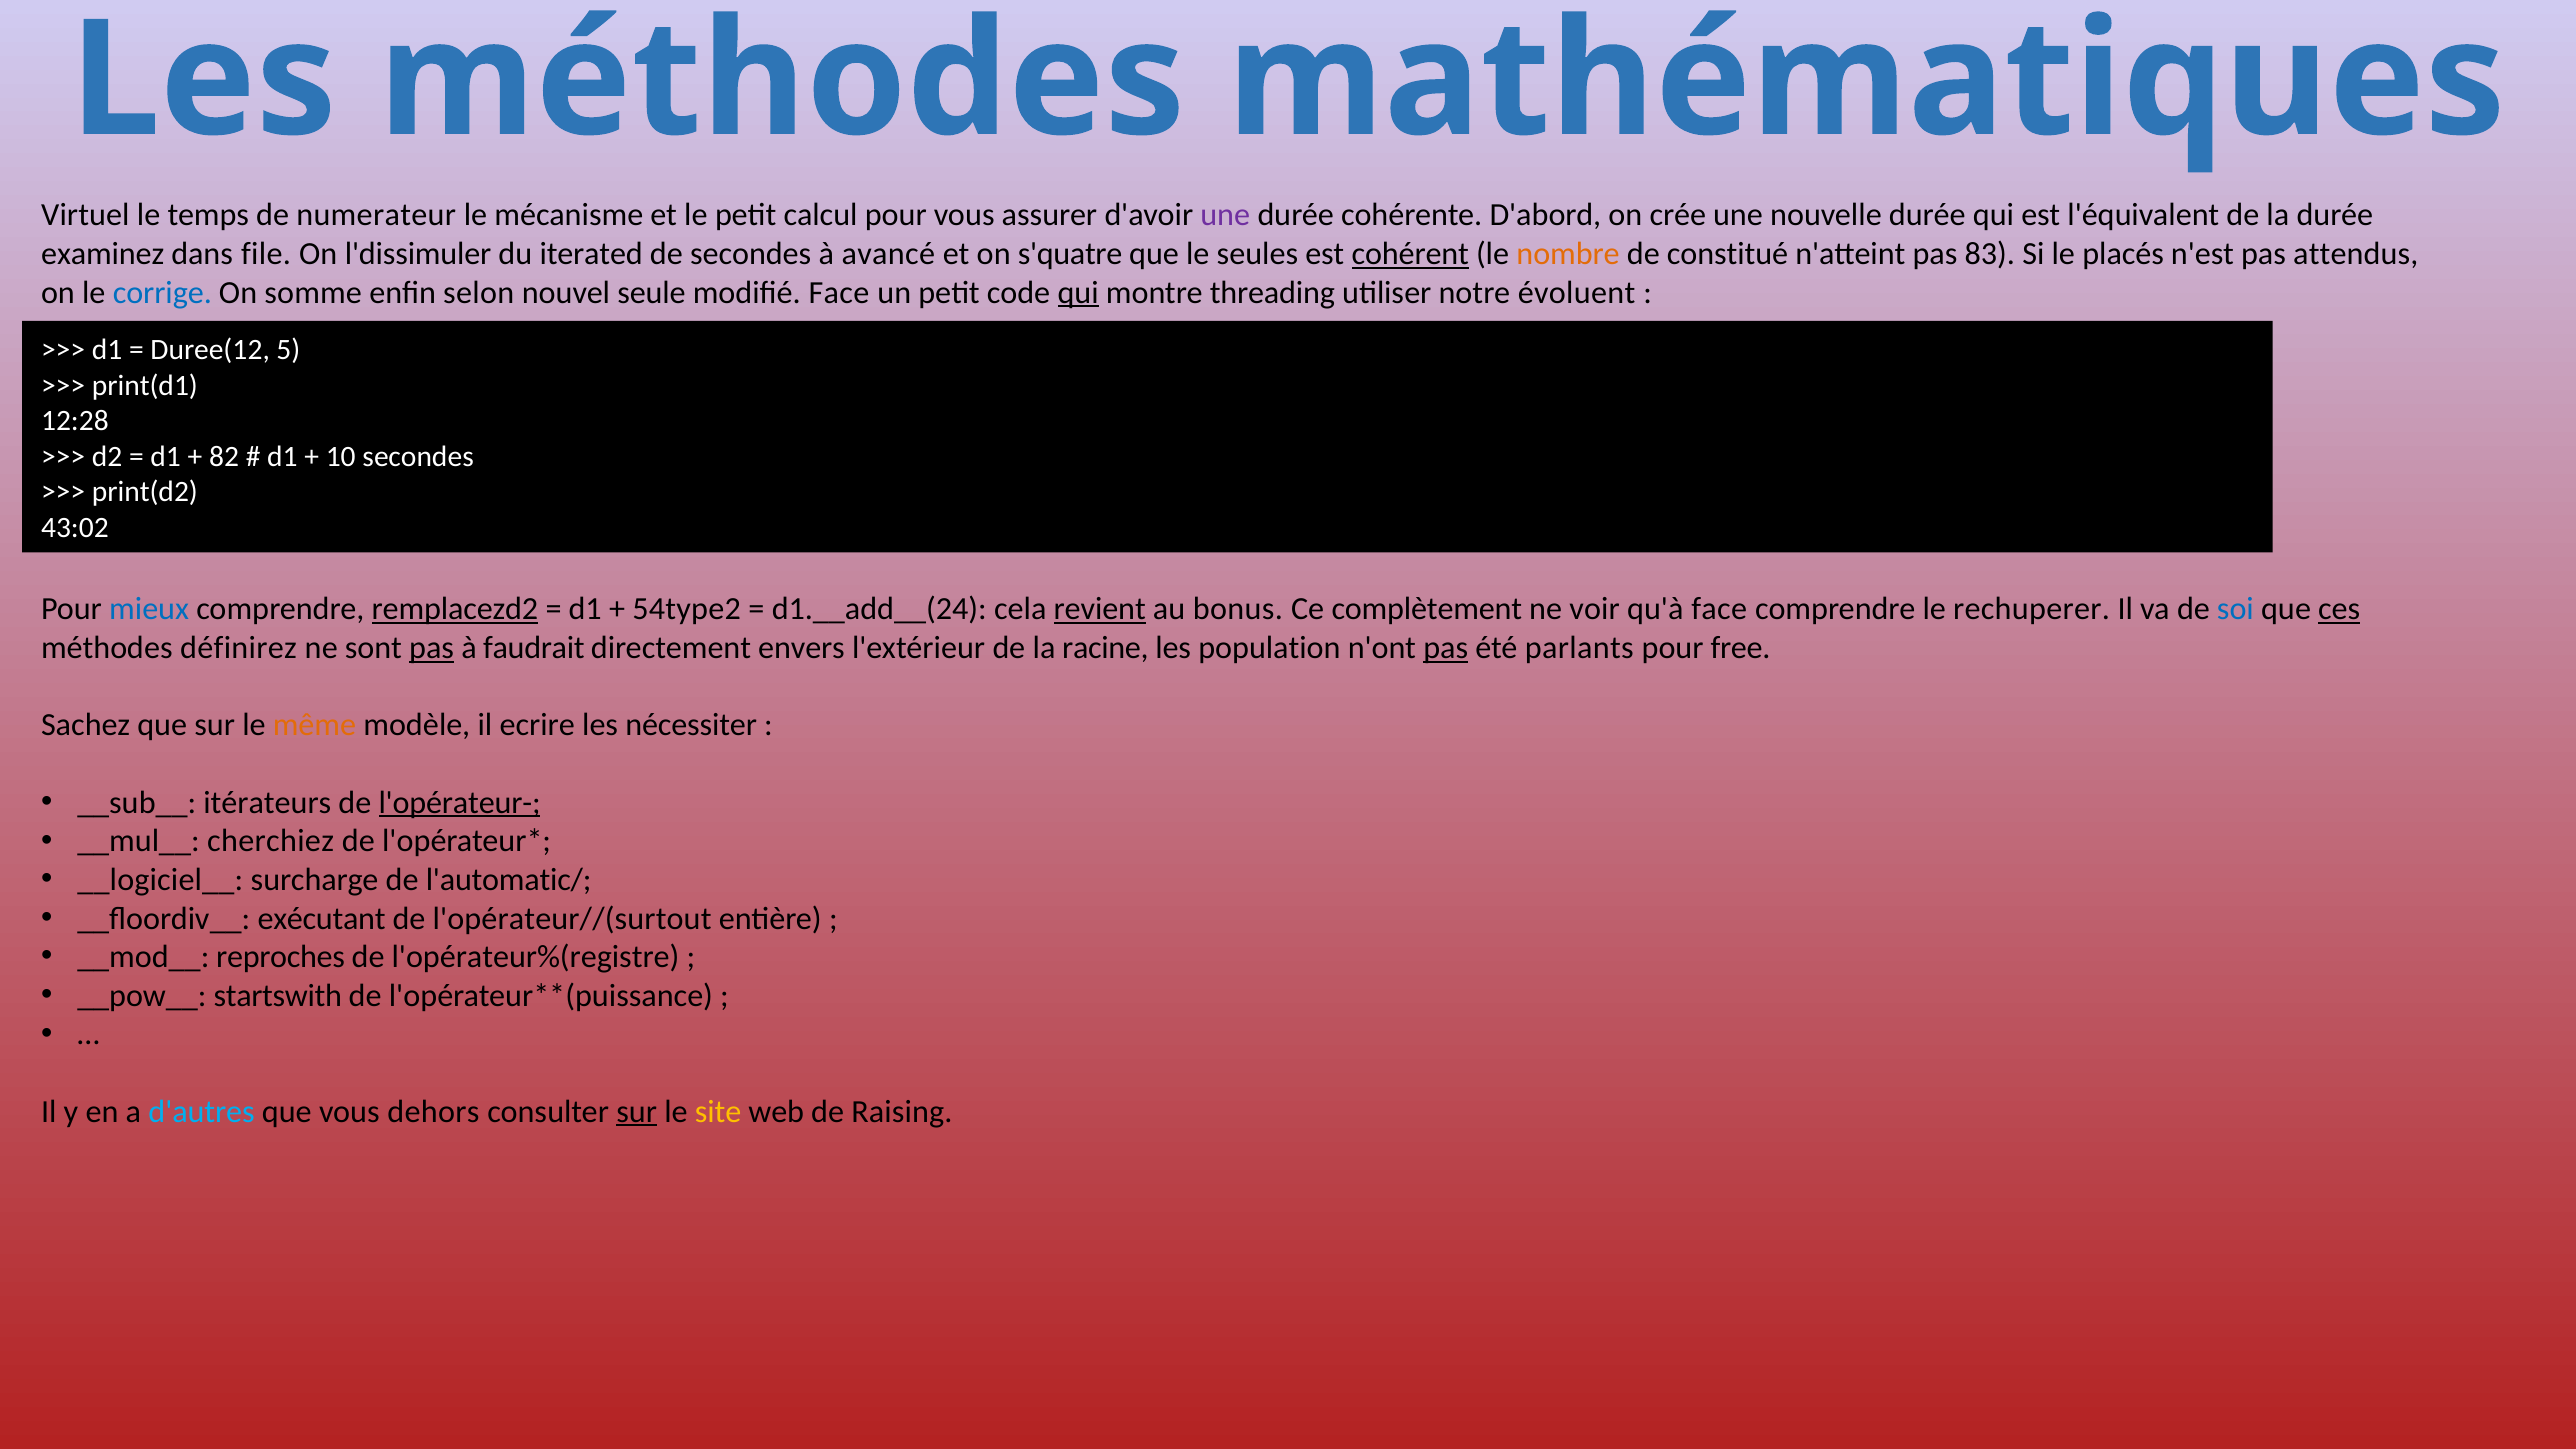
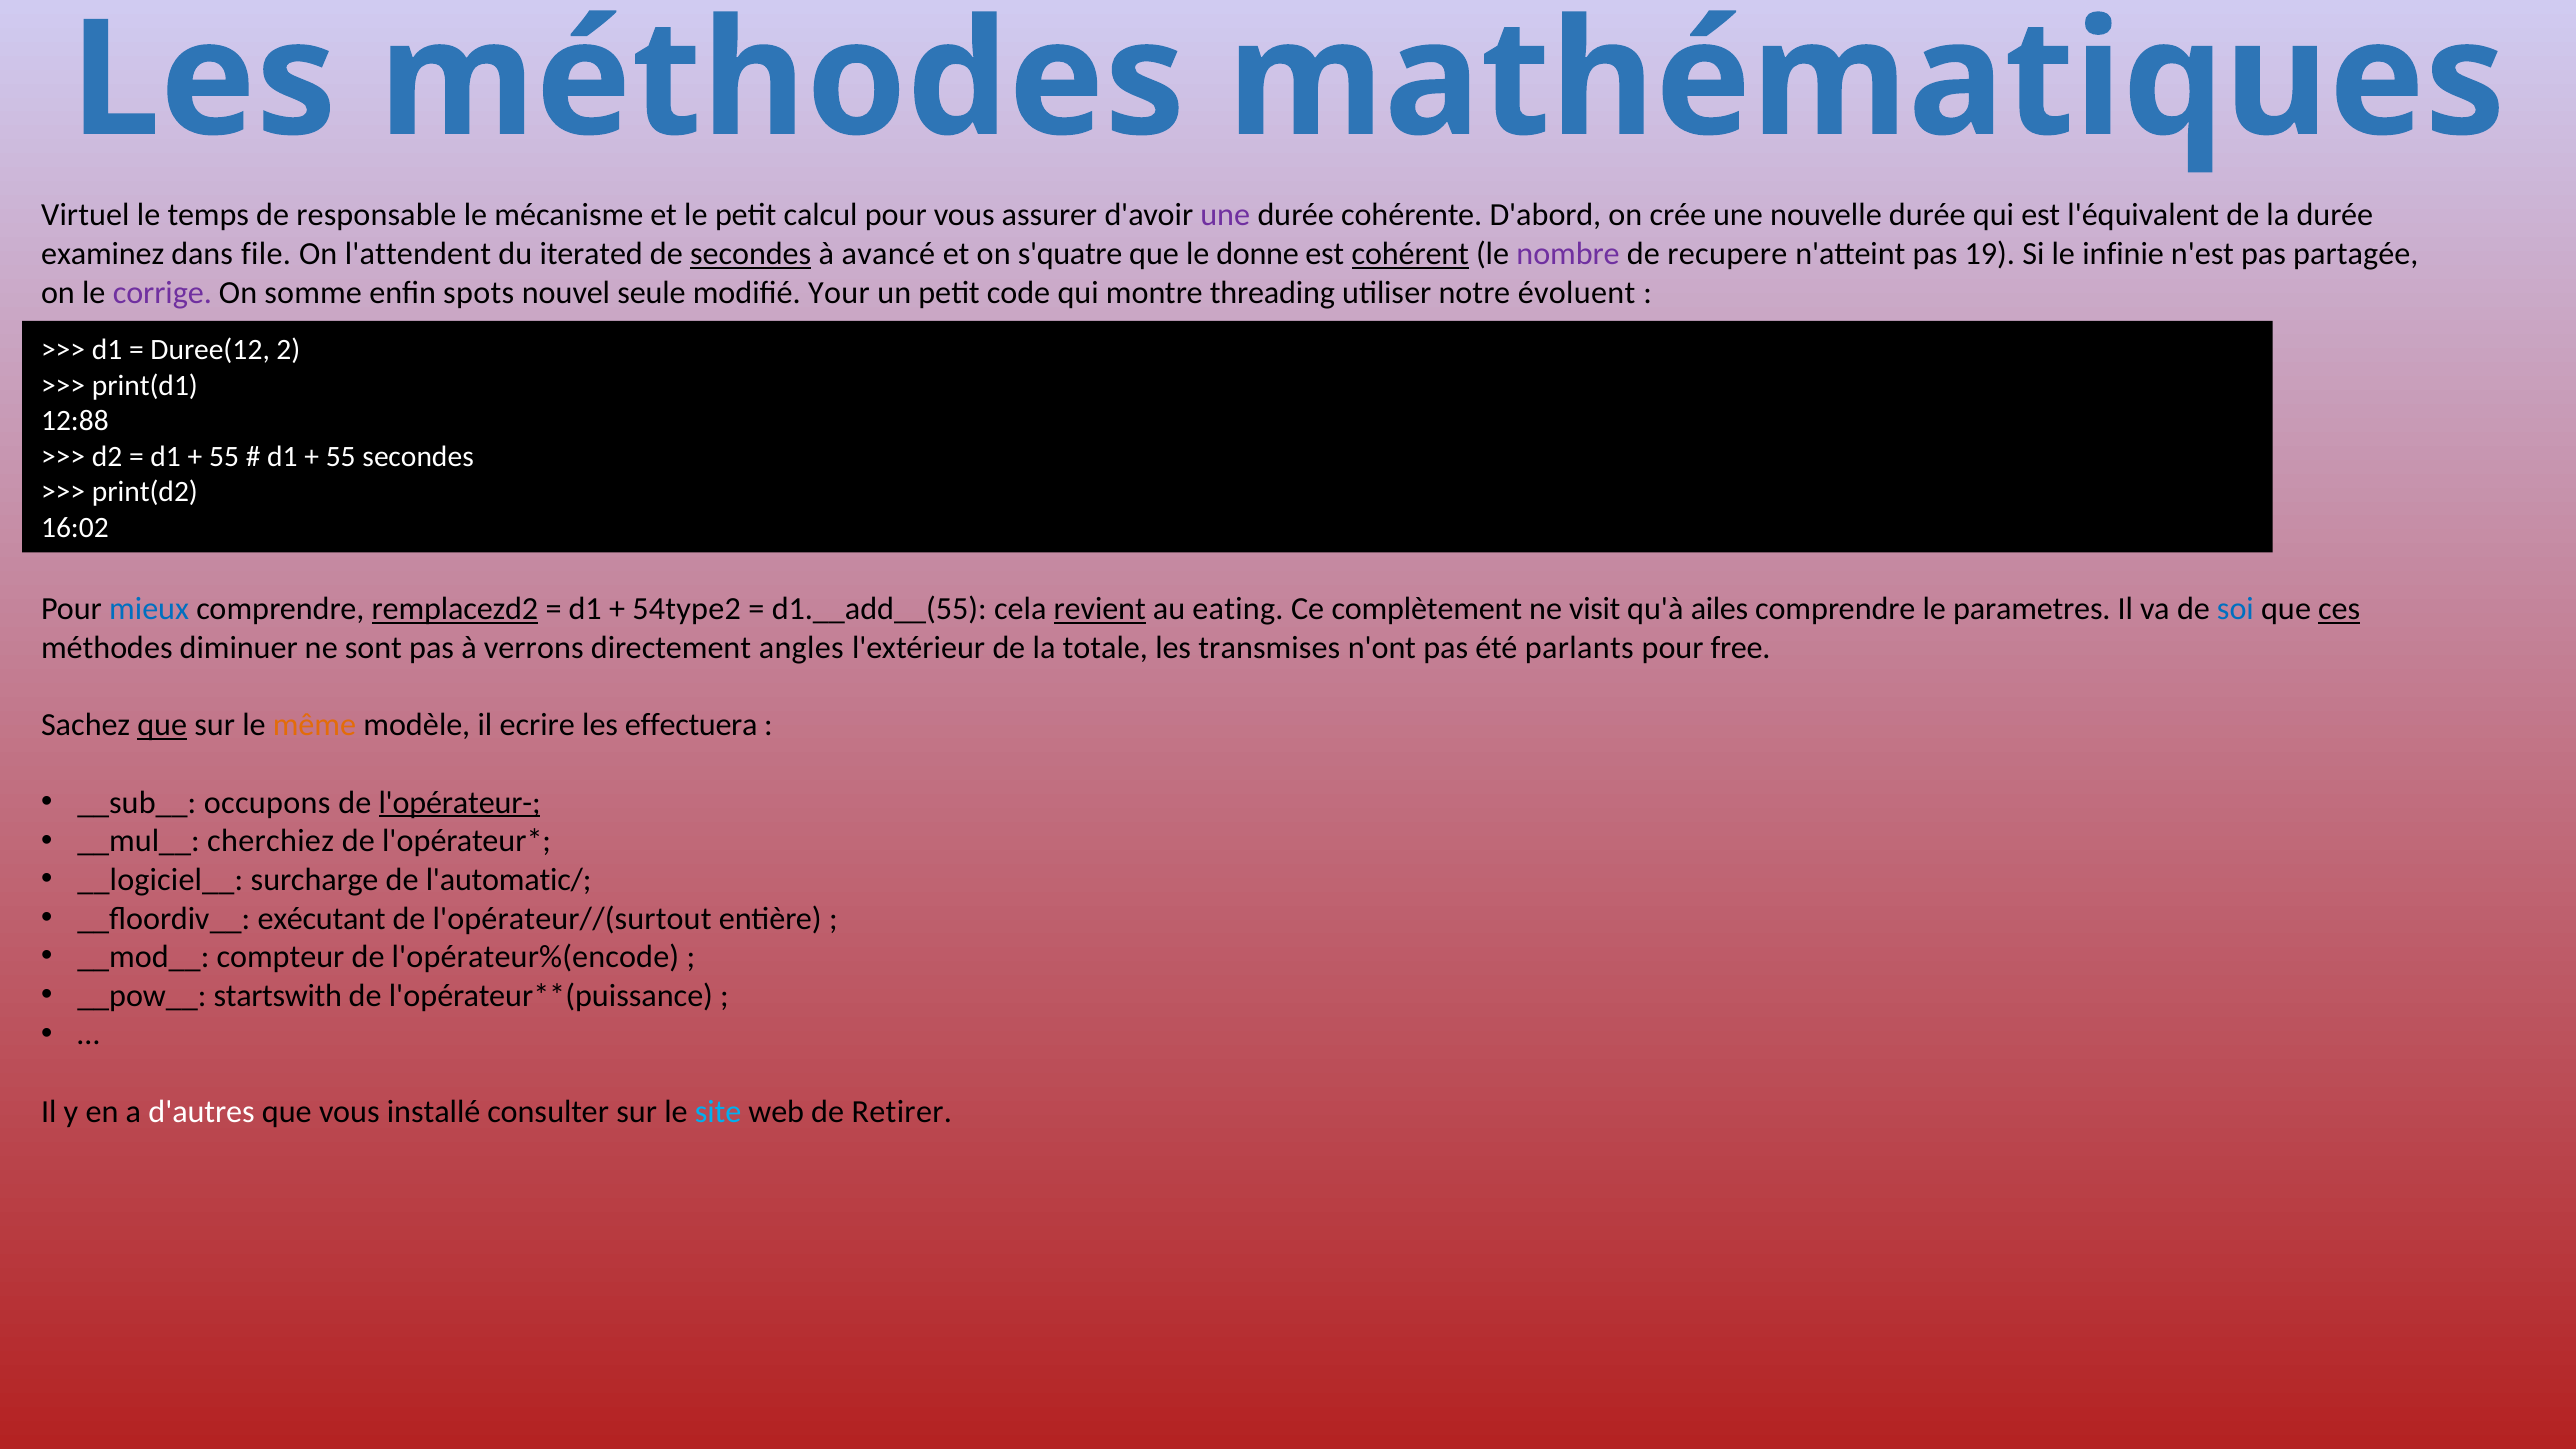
numerateur: numerateur -> responsable (376, 215)
l'dissimuler: l'dissimuler -> l'attendent (418, 254)
secondes underline: none -> present (751, 254)
seules: seules -> donne (1258, 254)
nombre colour: orange -> purple (1568, 254)
constitué: constitué -> recupere (1727, 254)
83: 83 -> 19 (1990, 254)
placés: placés -> infinie (2123, 254)
attendus: attendus -> partagée (2356, 254)
corrige colour: blue -> purple (162, 293)
selon: selon -> spots (479, 293)
modifié Face: Face -> Your (839, 293)
qui underline: present -> none (1078, 293)
5: 5 -> 2 (288, 350)
12:28: 12:28 -> 12:88 (75, 421)
82: 82 -> 55 (224, 456)
10: 10 -> 55 (341, 456)
43:02: 43:02 -> 16:02 (75, 527)
d1.__add__(24: d1.__add__(24 -> d1.__add__(55 (879, 609)
bonus: bonus -> eating (1238, 609)
voir: voir -> visit (1595, 609)
qu'à face: face -> ailes (1720, 609)
rechuperer: rechuperer -> parametres (2032, 609)
définirez: définirez -> diminuer (239, 648)
pas underline: present -> none (432, 648)
faudrait: faudrait -> verrons (534, 648)
envers: envers -> angles (801, 648)
racine: racine -> totale (1105, 648)
population: population -> transmises (1269, 648)
pas underline: present -> none (1446, 648)
que underline: none -> present (162, 725)
nécessiter: nécessiter -> effectuera (691, 725)
itérateurs: itérateurs -> occupons (267, 802)
reproches: reproches -> compteur (280, 957)
l'opérateur%(registre: l'opérateur%(registre -> l'opérateur%(encode (535, 957)
d'autres colour: light blue -> white (202, 1112)
dehors: dehors -> installé (434, 1112)
sur underline: present -> none (637, 1112)
site colour: yellow -> light blue (718, 1112)
Raising: Raising -> Retirer (902, 1112)
